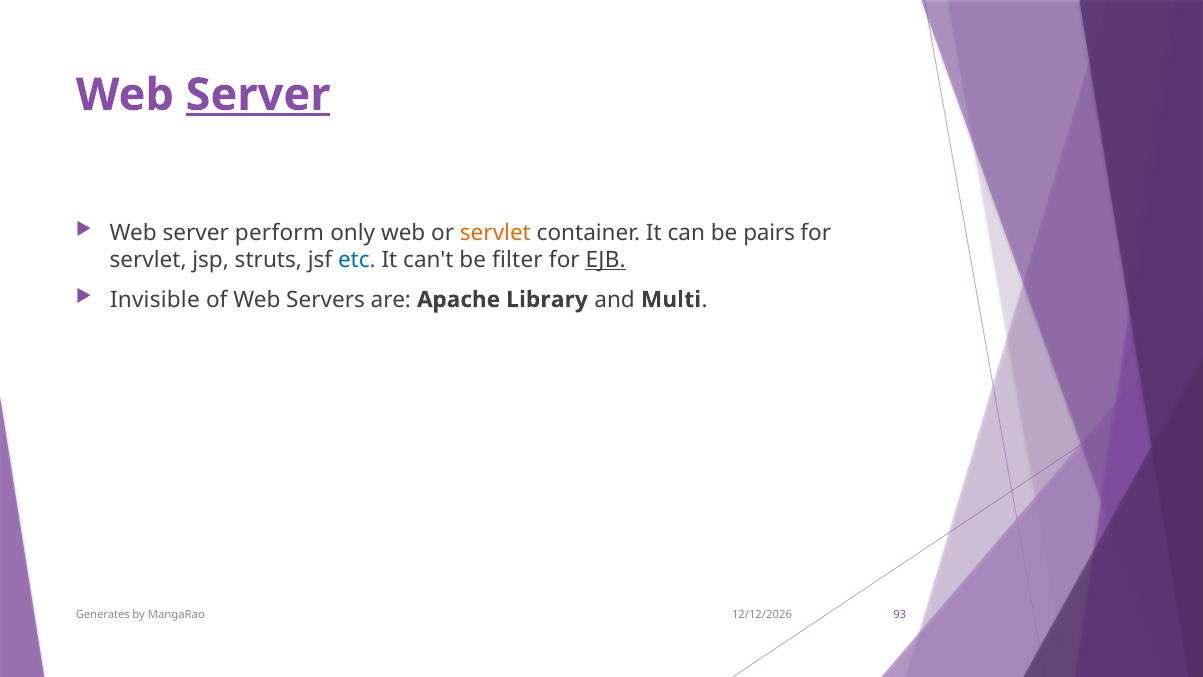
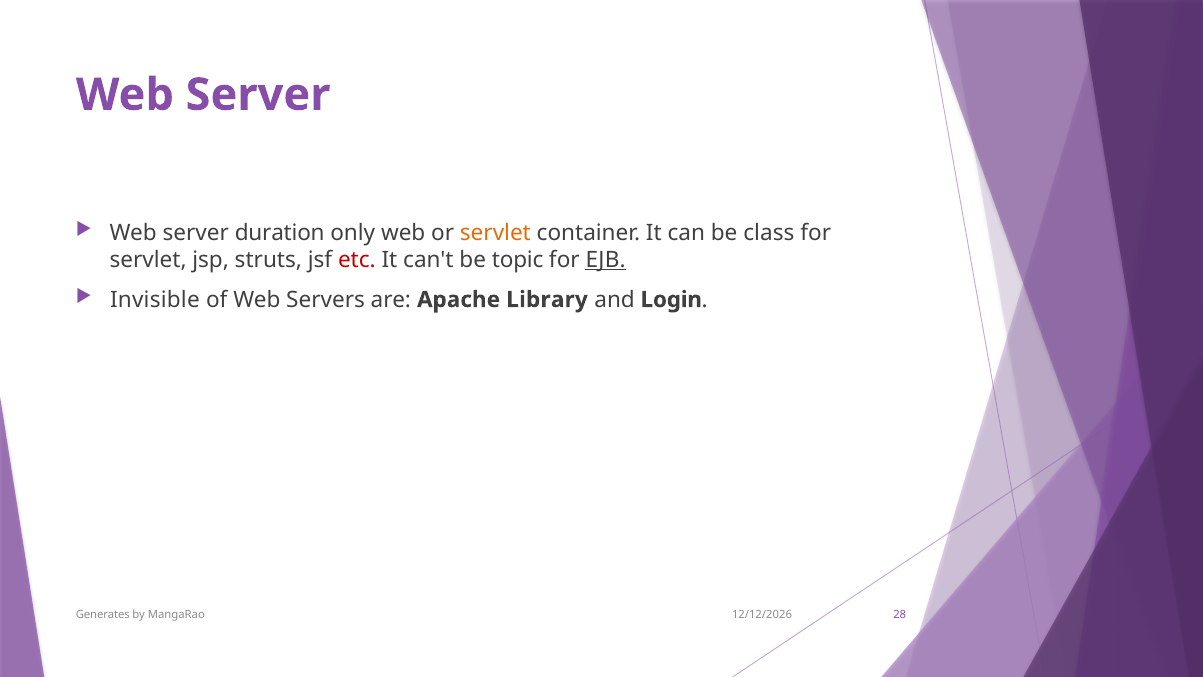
Server underline: present -> none (258, 95)
perform: perform -> duration (280, 233)
pairs: pairs -> class (769, 233)
etc colour: blue -> red (357, 260)
filter: filter -> topic (518, 260)
Multi: Multi -> Login (671, 299)
93: 93 -> 28 (900, 614)
